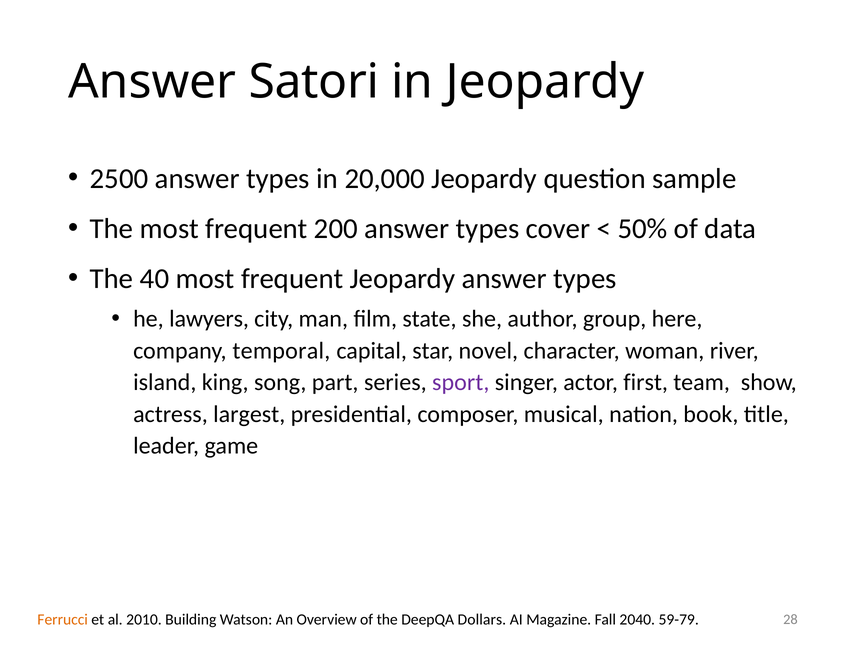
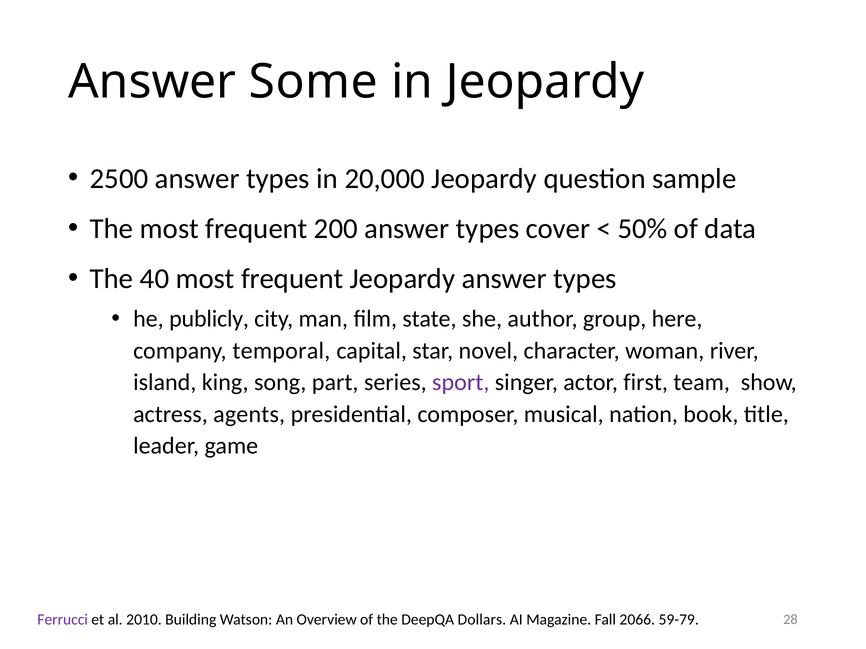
Satori: Satori -> Some (313, 82)
lawyers: lawyers -> publicly (209, 319)
largest: largest -> agents (249, 415)
Ferrucci colour: orange -> purple (63, 620)
2040: 2040 -> 2066 (637, 620)
